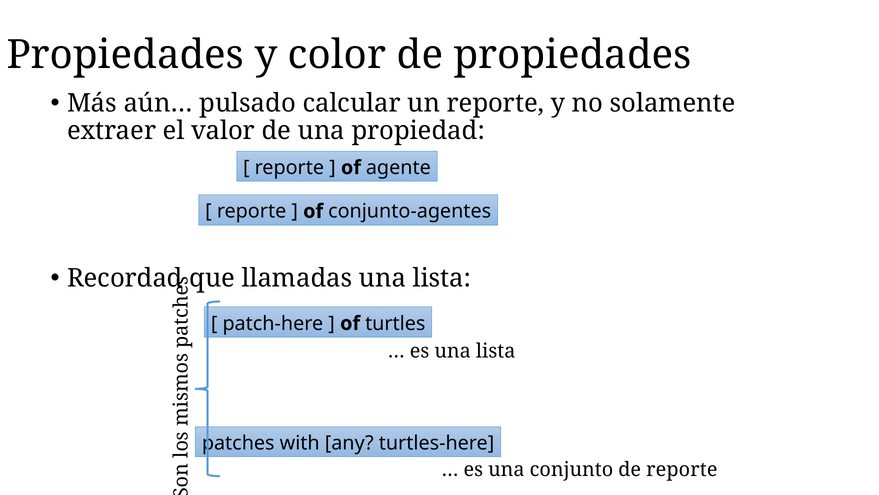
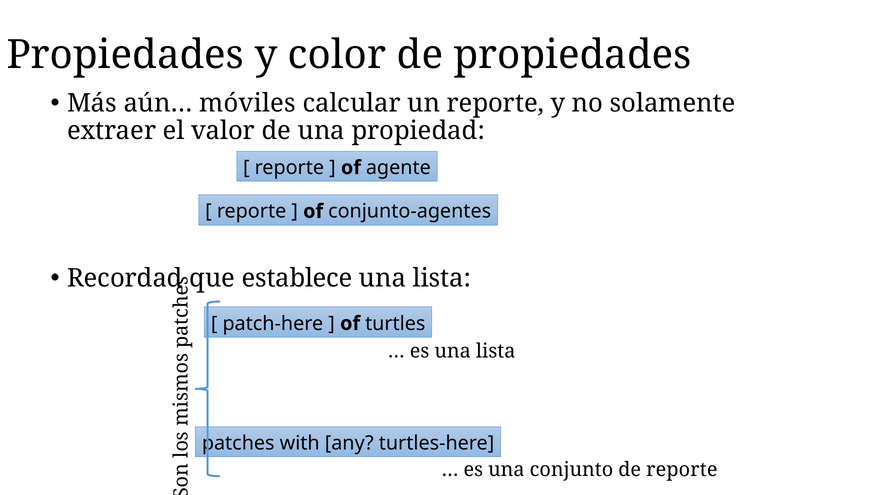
pulsado: pulsado -> móviles (248, 103)
llamadas: llamadas -> establece (297, 278)
